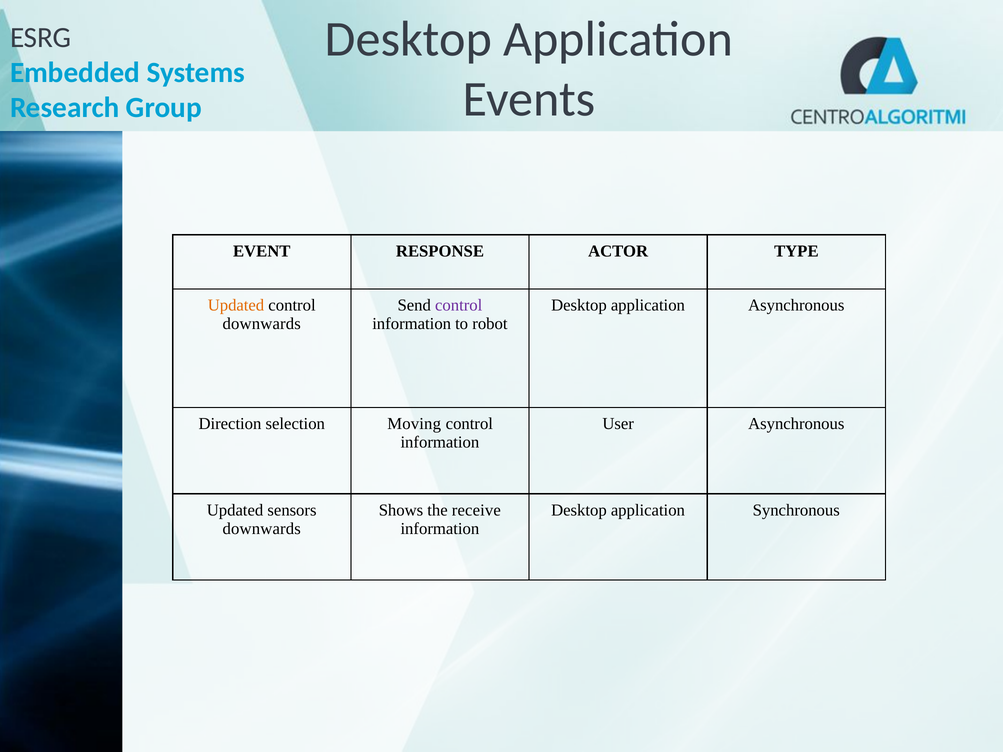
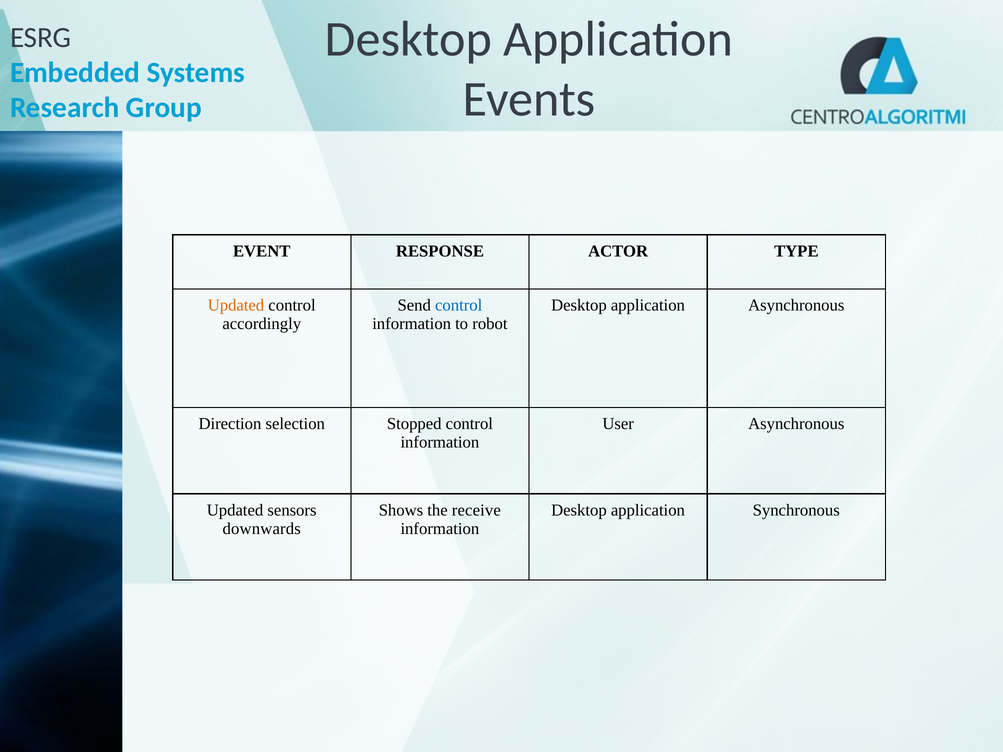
control colour: purple -> blue (459, 305)
downwards: downwards -> accordingly (262, 324)
Moving: Moving -> Stopped (414, 424)
